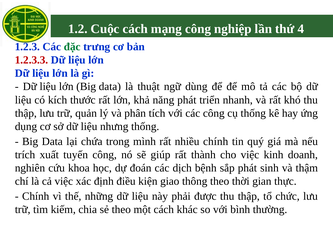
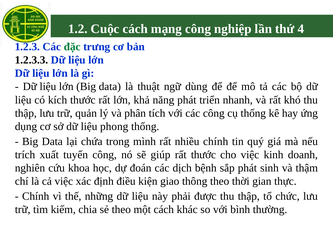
1.2.3.3 colour: red -> black (32, 60)
nhưng: nhưng -> phong (114, 127)
rất thành: thành -> thước (203, 155)
